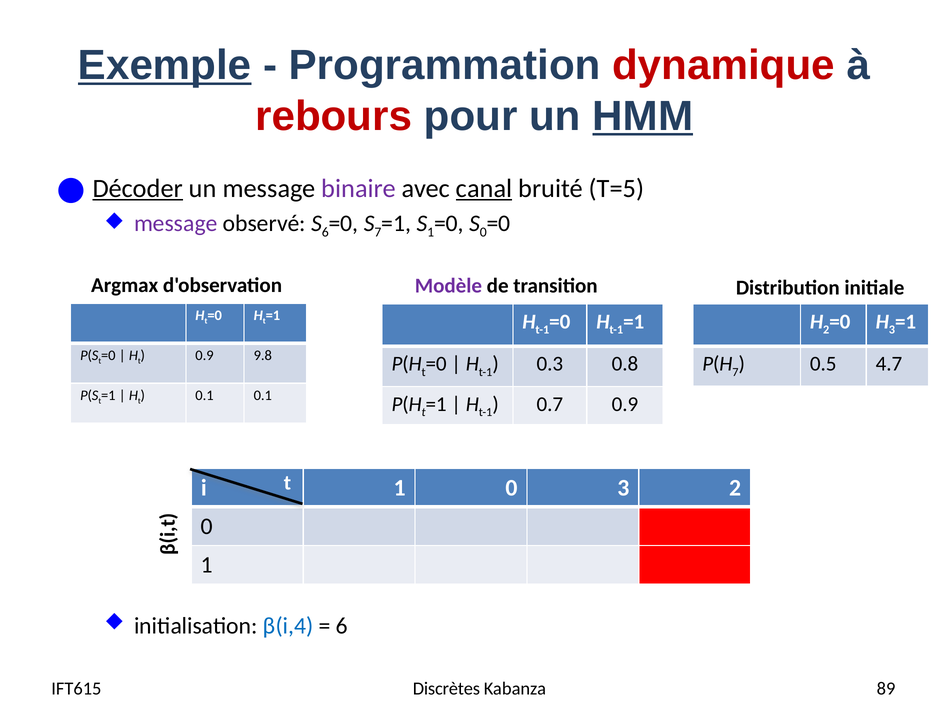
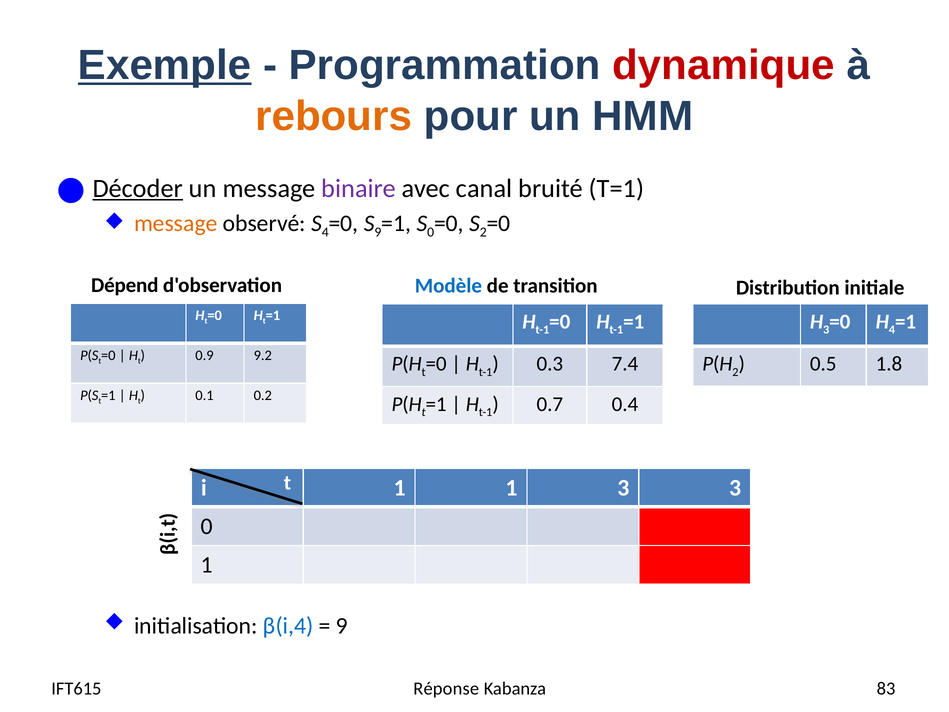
rebours colour: red -> orange (334, 116)
HMM underline: present -> none (643, 116)
canal underline: present -> none (484, 188)
T=5: T=5 -> T=1 (617, 188)
message colour: purple -> orange (176, 223)
6: 6 -> 4 (325, 232)
7: 7 -> 9 (378, 232)
1: 1 -> 0 (431, 232)
0: 0 -> 2 (483, 232)
Argmax: Argmax -> Dépend (125, 285)
Modèle colour: purple -> blue (448, 286)
2: 2 -> 3 (826, 330)
3: 3 -> 4 (892, 330)
9.8: 9.8 -> 9.2 (263, 355)
0.8: 0.8 -> 7.4 (625, 364)
7: 7 -> 2 (735, 372)
4.7: 4.7 -> 1.8 (889, 364)
0.1 0.1: 0.1 -> 0.2 (263, 395)
0.7 0.9: 0.9 -> 0.4 (625, 404)
1 0: 0 -> 1 (511, 488)
3 2: 2 -> 3 (735, 488)
6: 6 -> 9 (342, 626)
Discrètes: Discrètes -> Réponse (446, 688)
89: 89 -> 83 (886, 688)
